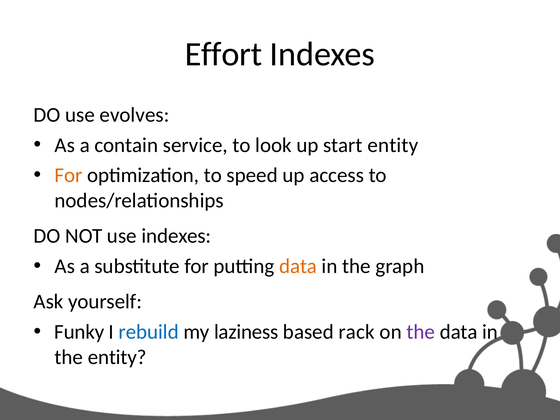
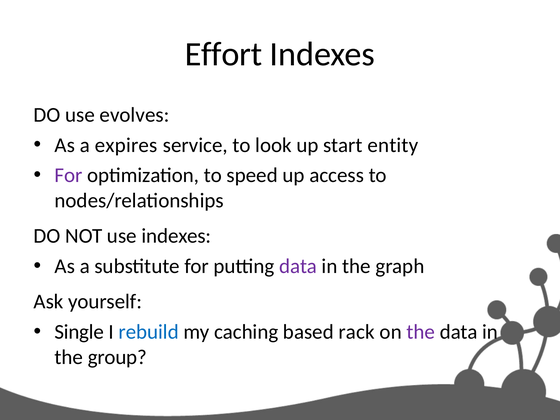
contain: contain -> expires (126, 145)
For colour: orange -> purple (69, 175)
data colour: orange -> purple (298, 266)
Funky: Funky -> Single (79, 332)
laziness: laziness -> caching (246, 332)
the entity: entity -> group (117, 357)
